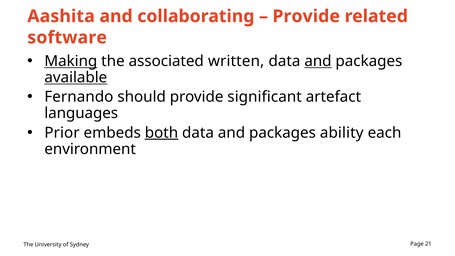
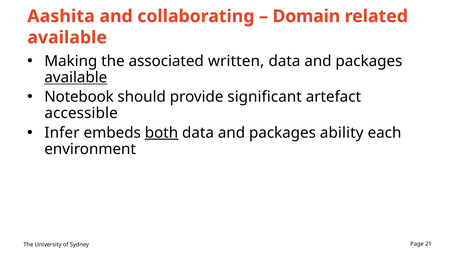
Provide: Provide -> Domain (306, 16)
software: software -> available (67, 38)
Making underline: present -> none (71, 61)
and underline: present -> none (318, 61)
Fernando: Fernando -> Notebook (79, 97)
languages: languages -> accessible (81, 113)
Prior: Prior -> Infer (62, 133)
